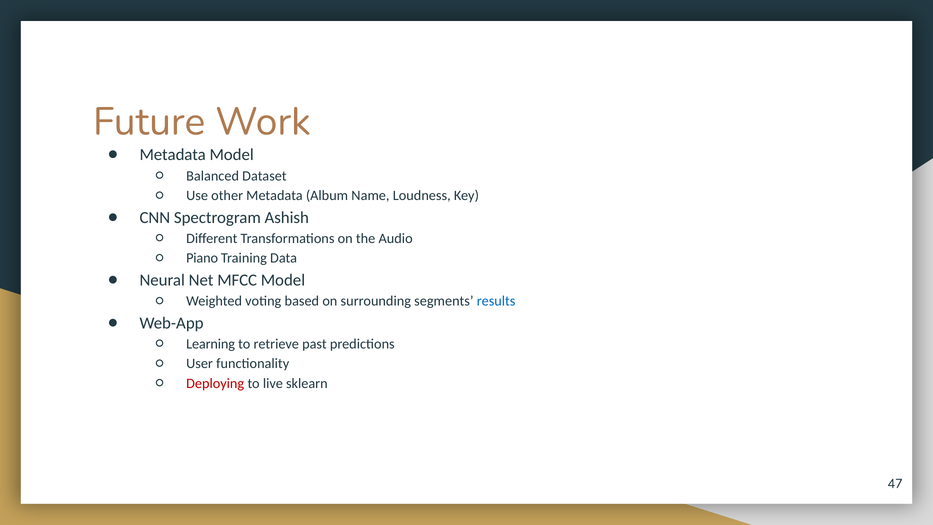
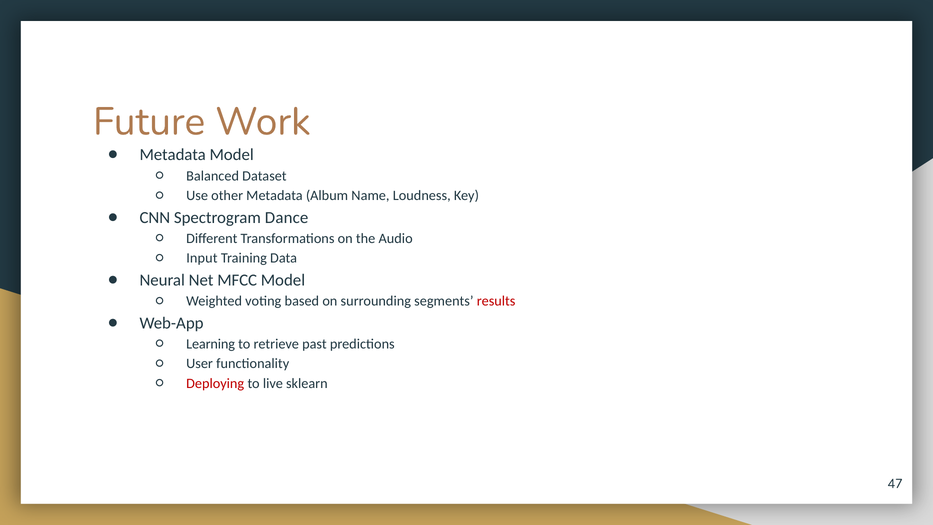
Ashish: Ashish -> Dance (287, 217)
Piano: Piano -> Input (202, 258)
results colour: blue -> red (496, 301)
